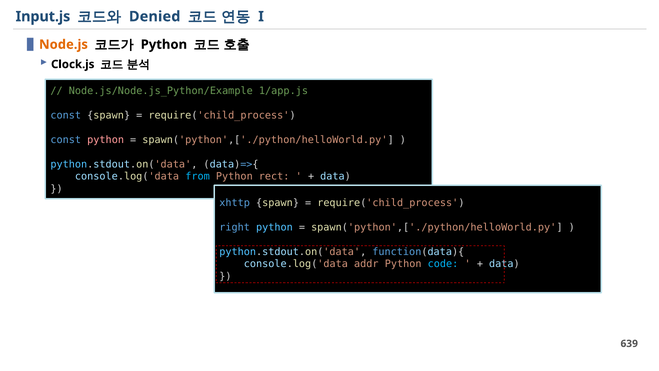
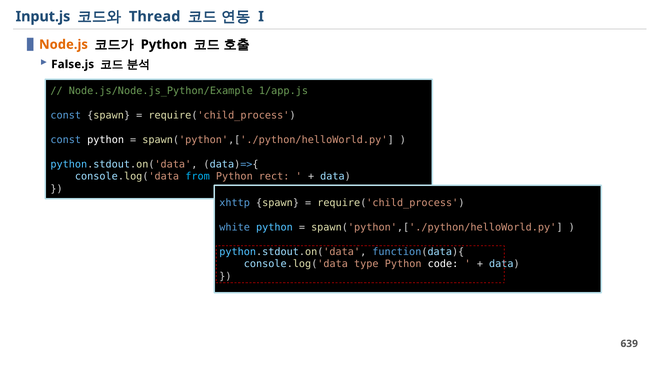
Denied: Denied -> Thread (155, 16)
Clock.js: Clock.js -> False.js (73, 64)
python colour: pink -> white (106, 140)
right: right -> white (235, 227)
addr: addr -> type (366, 264)
code colour: light blue -> white (443, 264)
